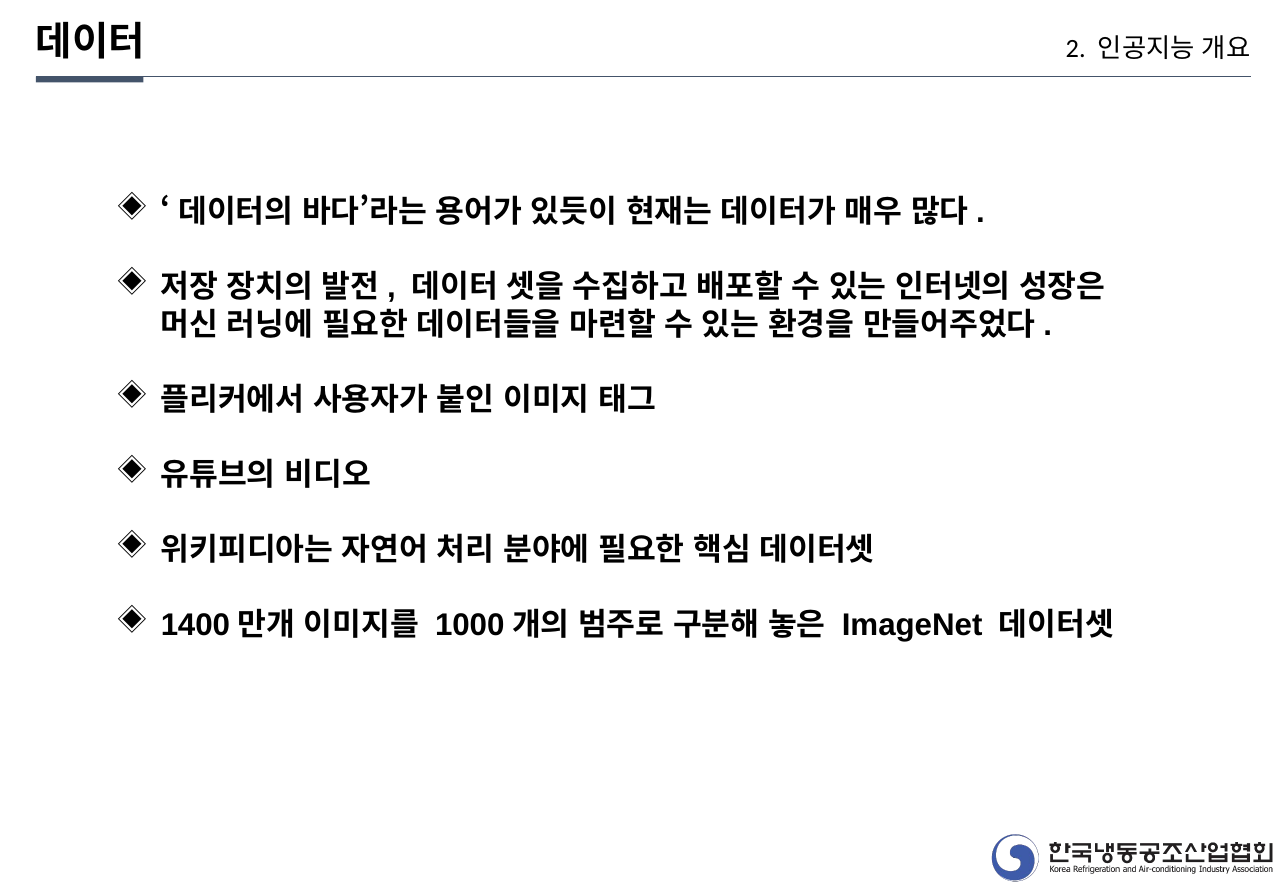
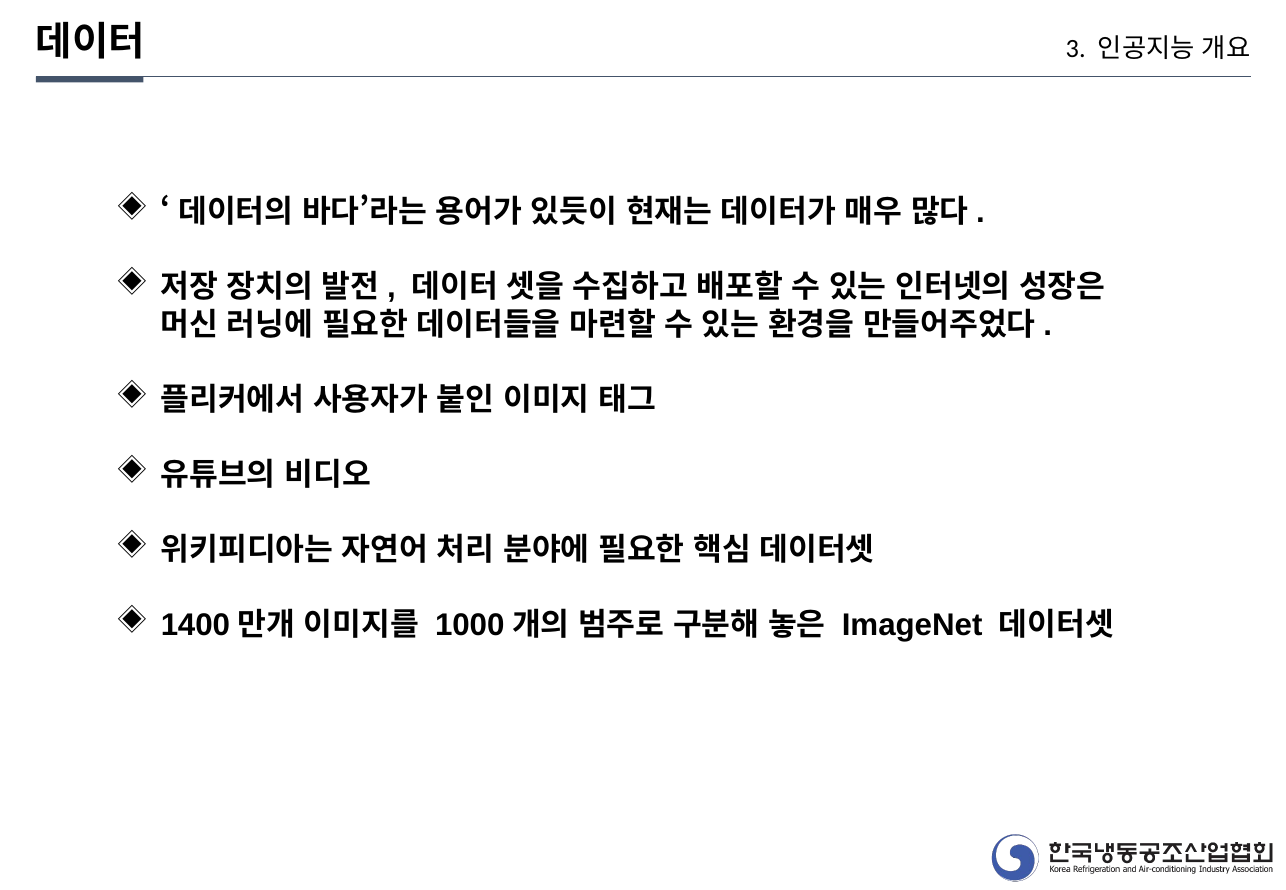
2: 2 -> 3 (1076, 49)
